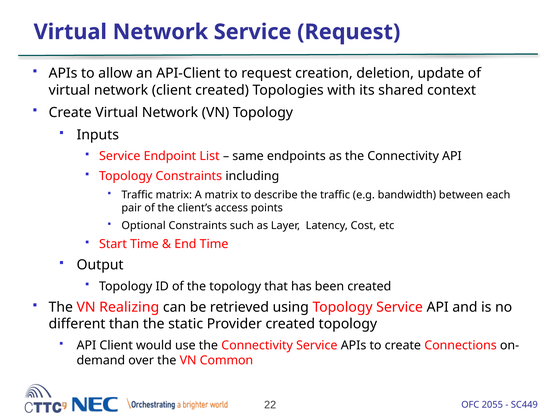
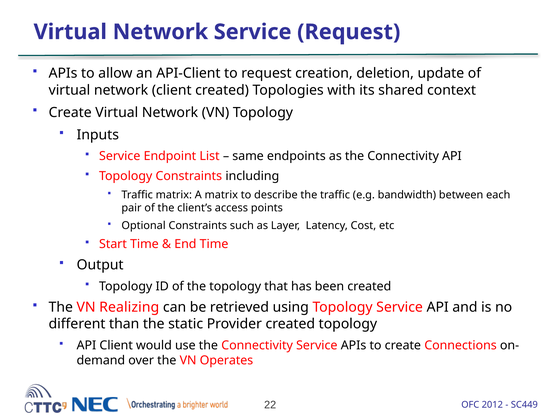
Common: Common -> Operates (226, 360)
2055: 2055 -> 2012 (492, 405)
